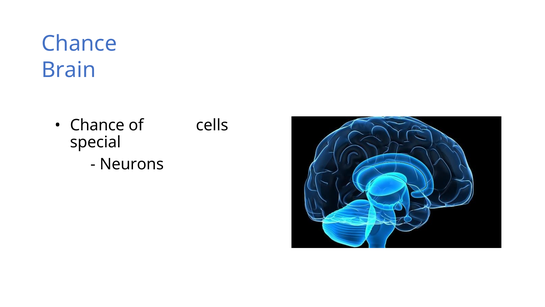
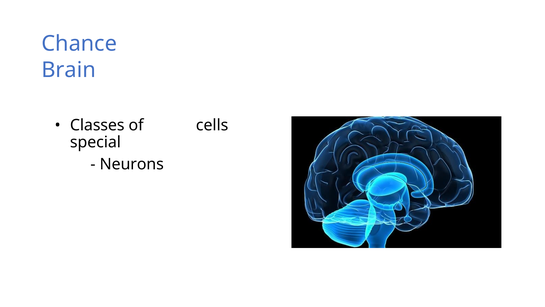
Chance: Chance -> Classes (97, 125)
